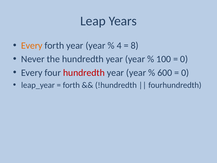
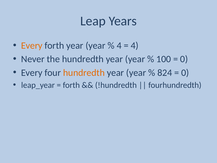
8: 8 -> 4 (135, 46)
hundredth colour: red -> orange (84, 73)
600: 600 -> 824 (165, 73)
